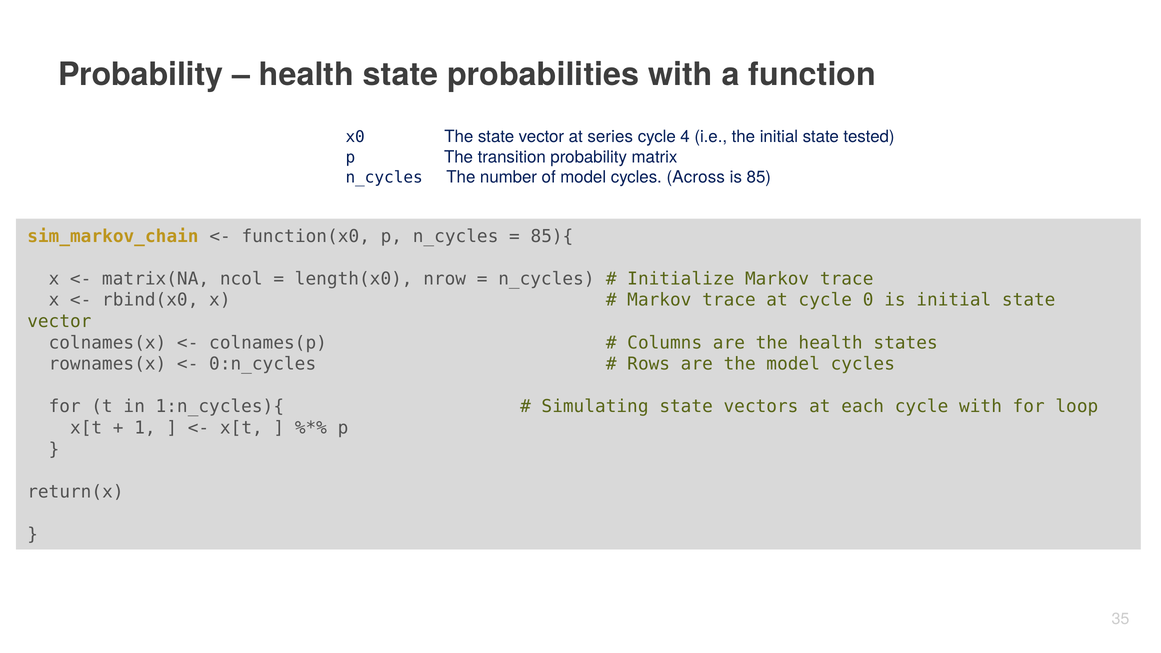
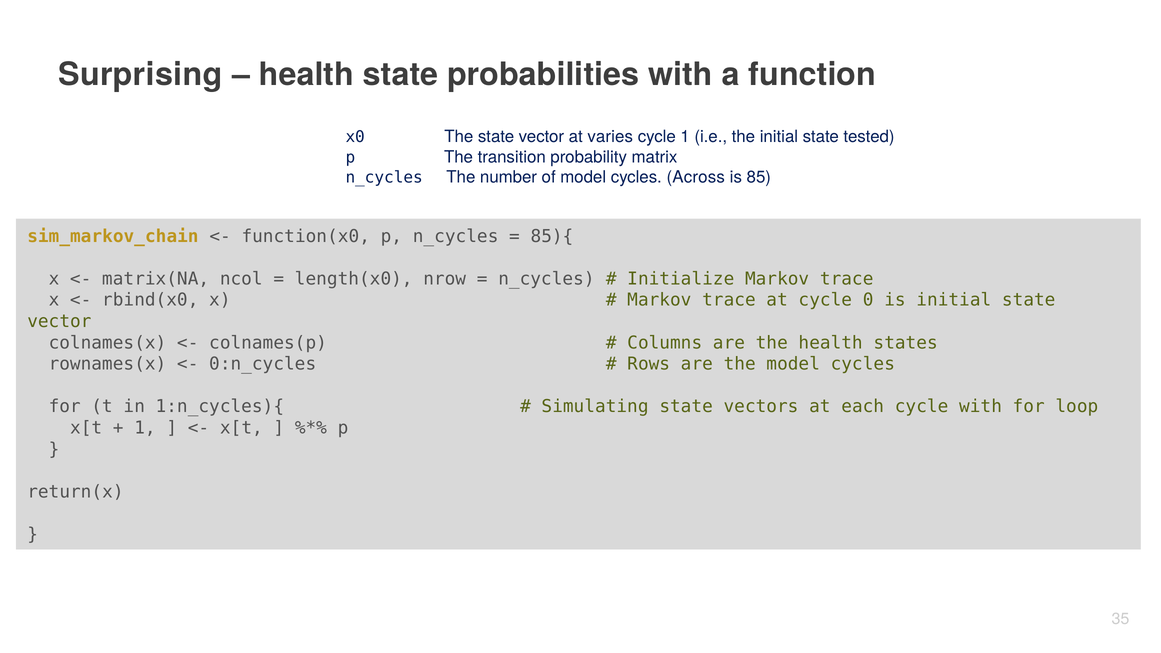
Probability: Probability -> Surprising (140, 75)
series: series -> varies (610, 137)
cycle 4: 4 -> 1 (685, 137)
